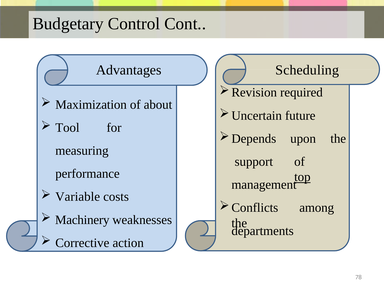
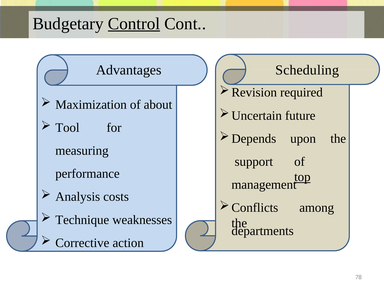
Control underline: none -> present (134, 24)
Variable: Variable -> Analysis (78, 197)
Machinery: Machinery -> Technique (82, 220)
